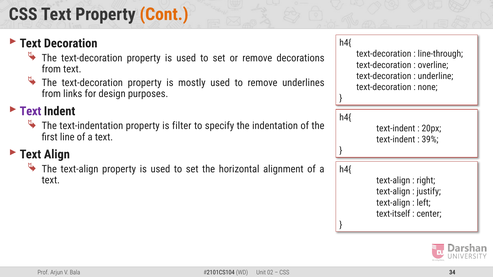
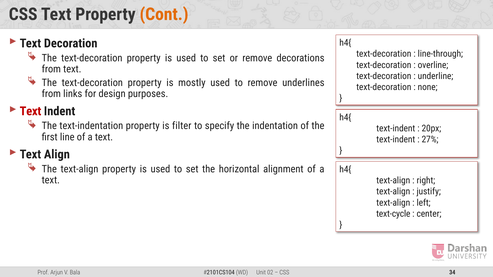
Text colour: purple -> red (30, 111)
39%: 39% -> 27% (430, 140)
text-itself: text-itself -> text-cycle (393, 214)
